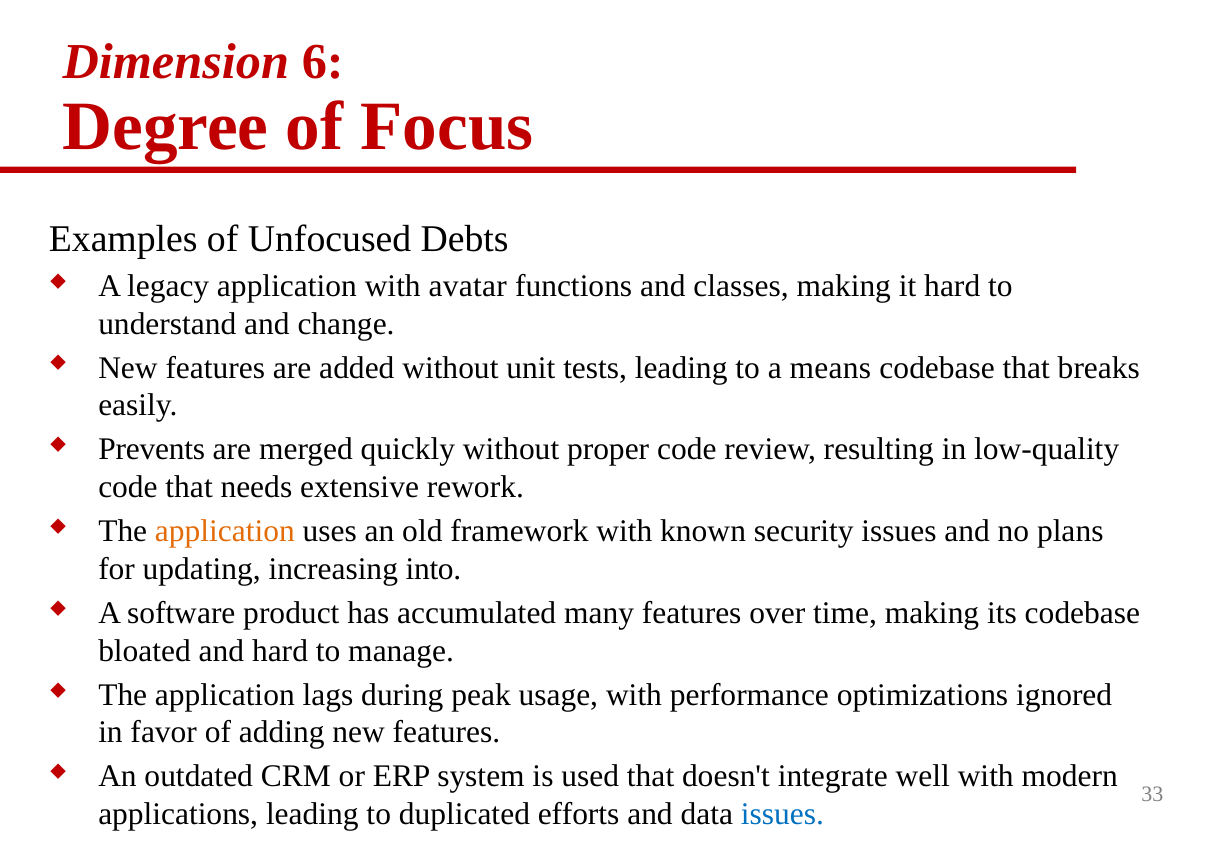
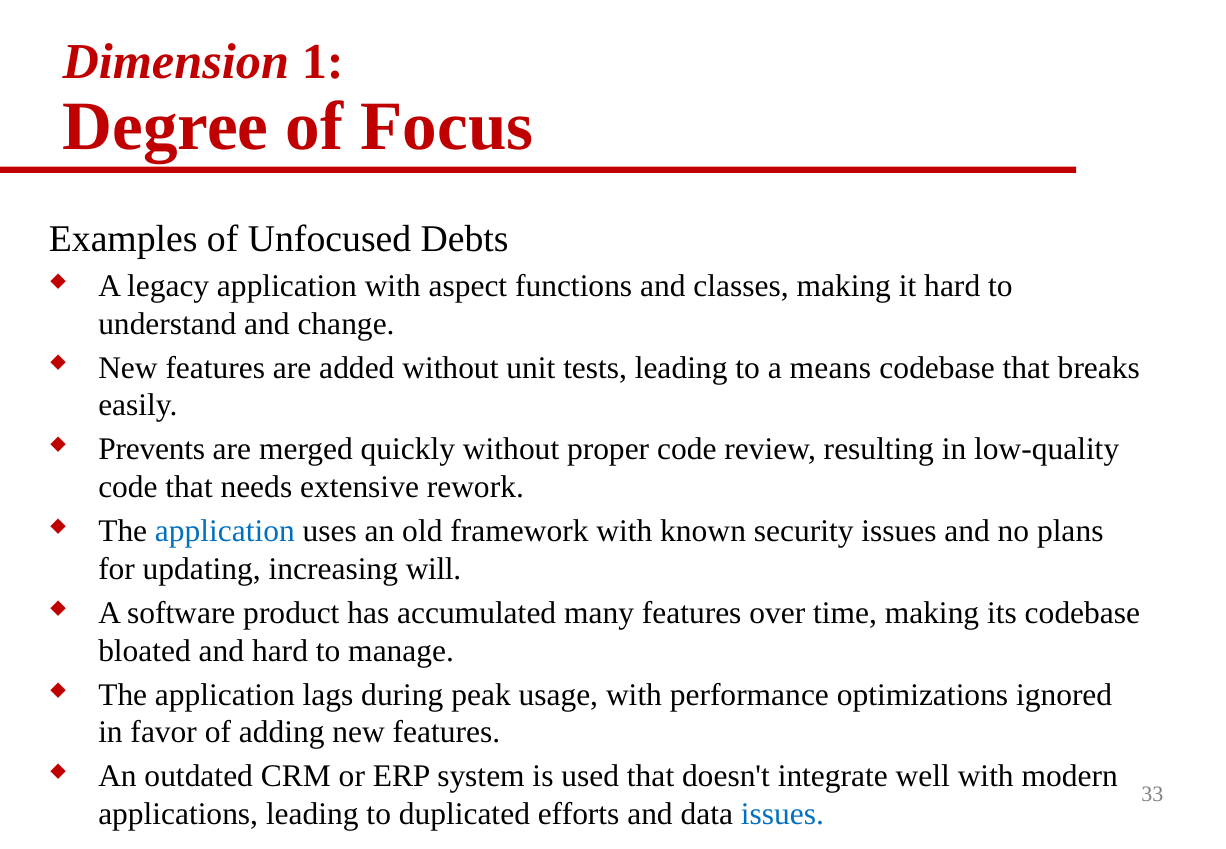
6: 6 -> 1 (323, 62)
avatar: avatar -> aspect (468, 286)
application colour: orange -> blue (225, 531)
into: into -> will (434, 569)
